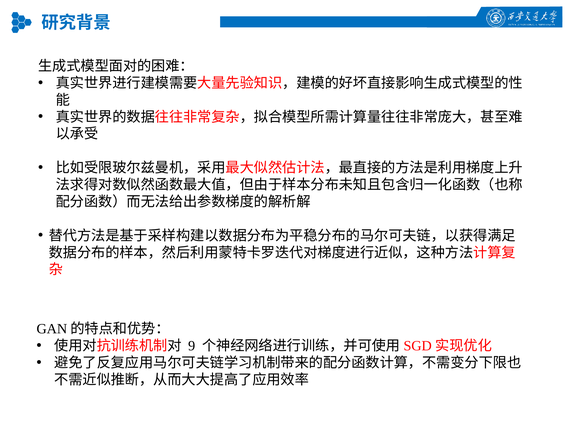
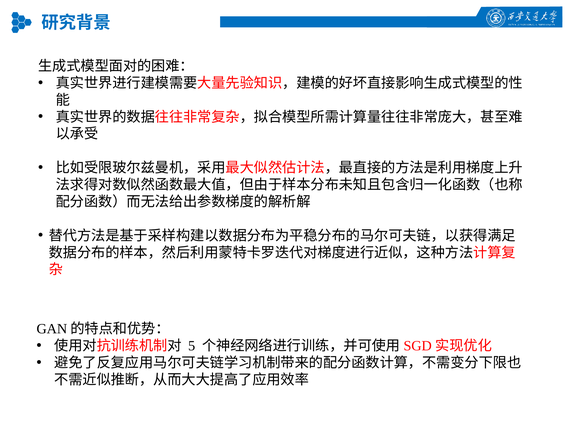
9: 9 -> 5 (192, 346)
